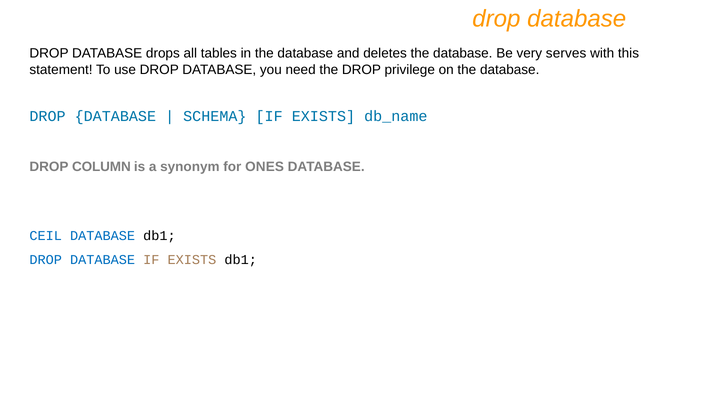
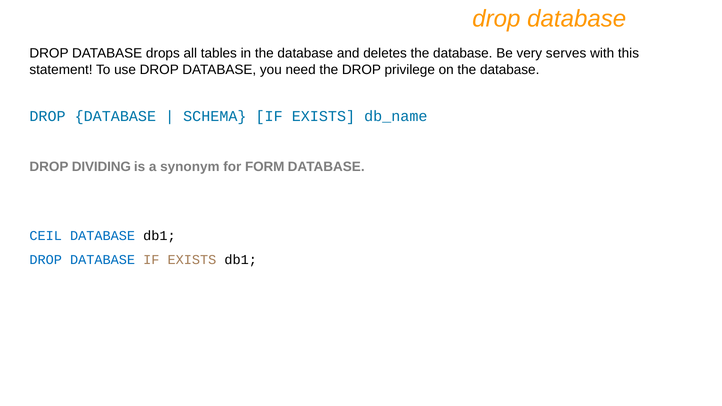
COLUMN: COLUMN -> DIVIDING (101, 167)
ONES: ONES -> FORM (265, 167)
